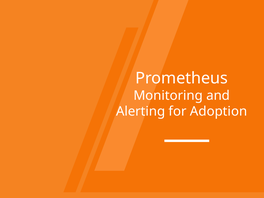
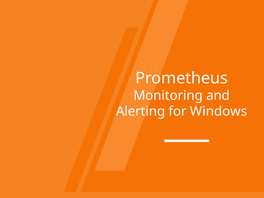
Adoption: Adoption -> Windows (219, 111)
